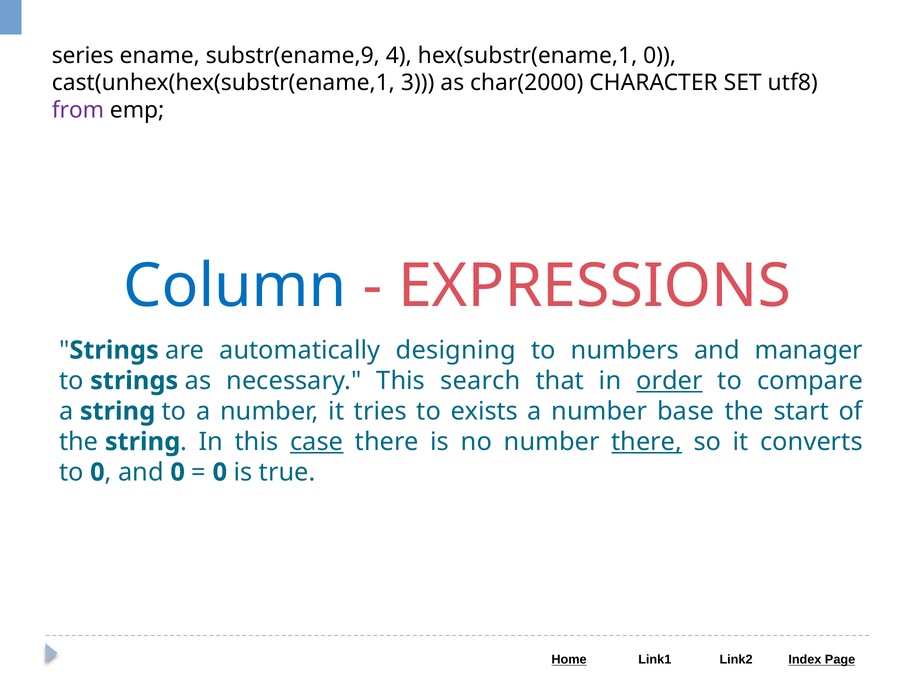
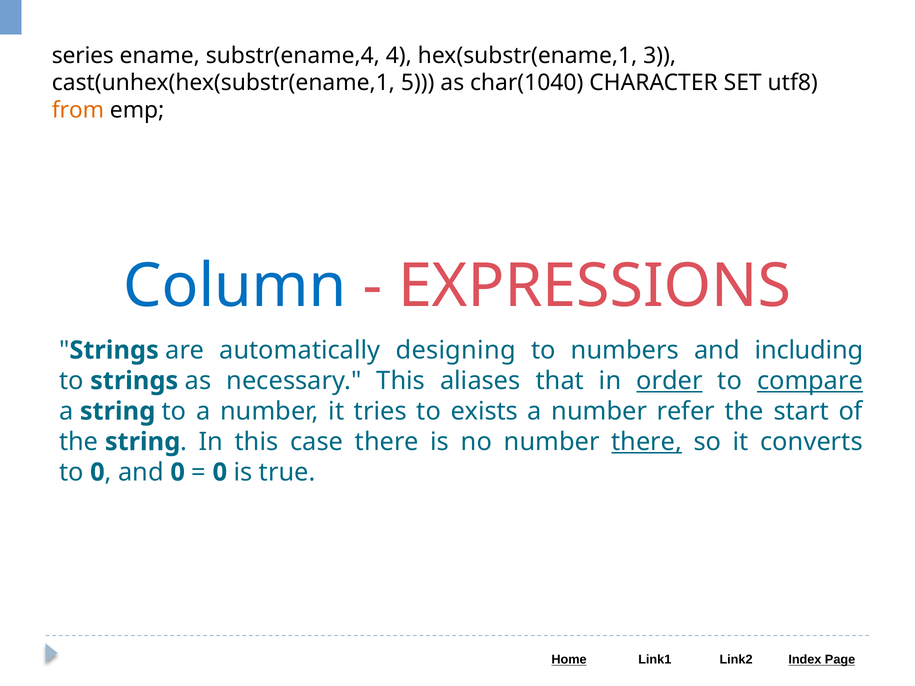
substr(ename,9: substr(ename,9 -> substr(ename,4 (293, 56)
hex(substr(ename,1 0: 0 -> 3 (660, 56)
3: 3 -> 5 (418, 83)
char(2000: char(2000 -> char(1040 (527, 83)
from colour: purple -> orange (78, 110)
manager: manager -> including (809, 350)
search: search -> aliases (480, 381)
compare underline: none -> present (810, 381)
base: base -> refer (686, 411)
case underline: present -> none (317, 442)
